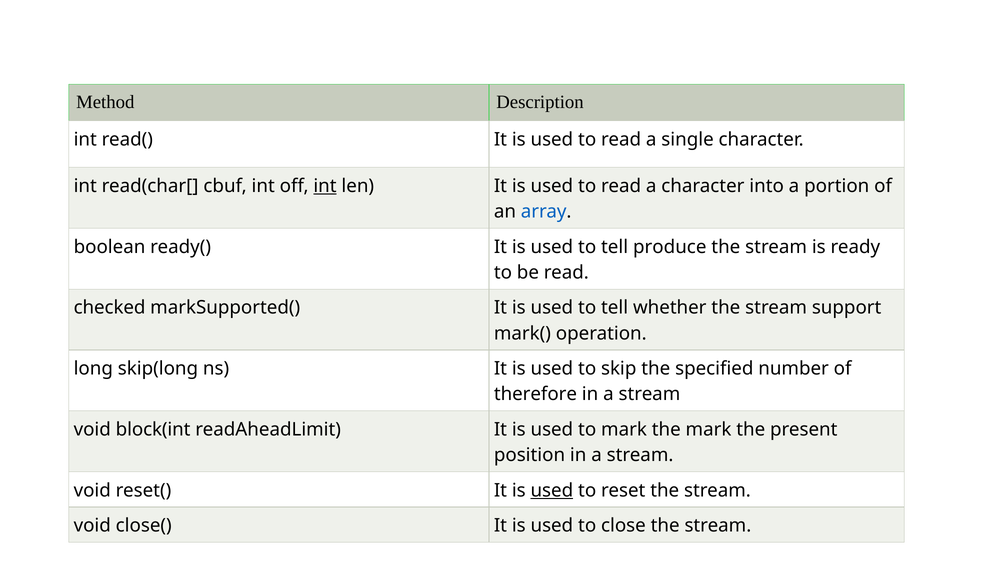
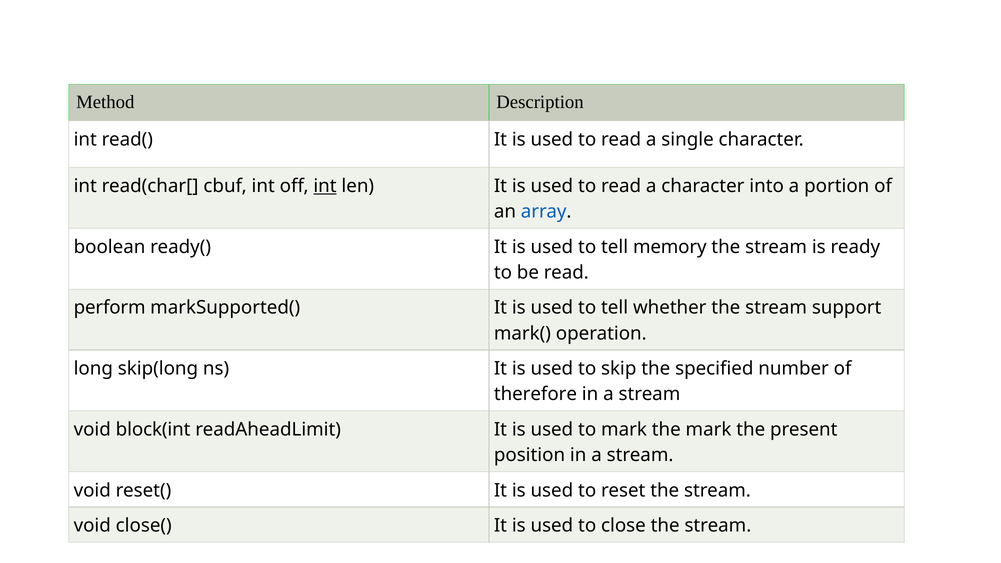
produce: produce -> memory (670, 247)
checked: checked -> perform (110, 308)
used underline: present -> none (552, 490)
